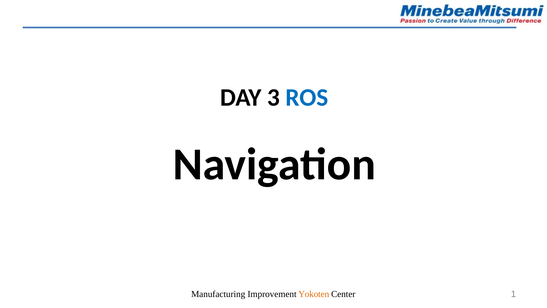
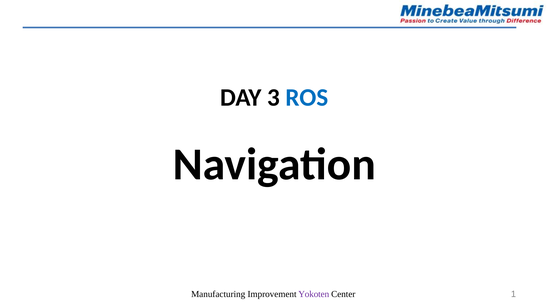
Yokoten colour: orange -> purple (314, 294)
